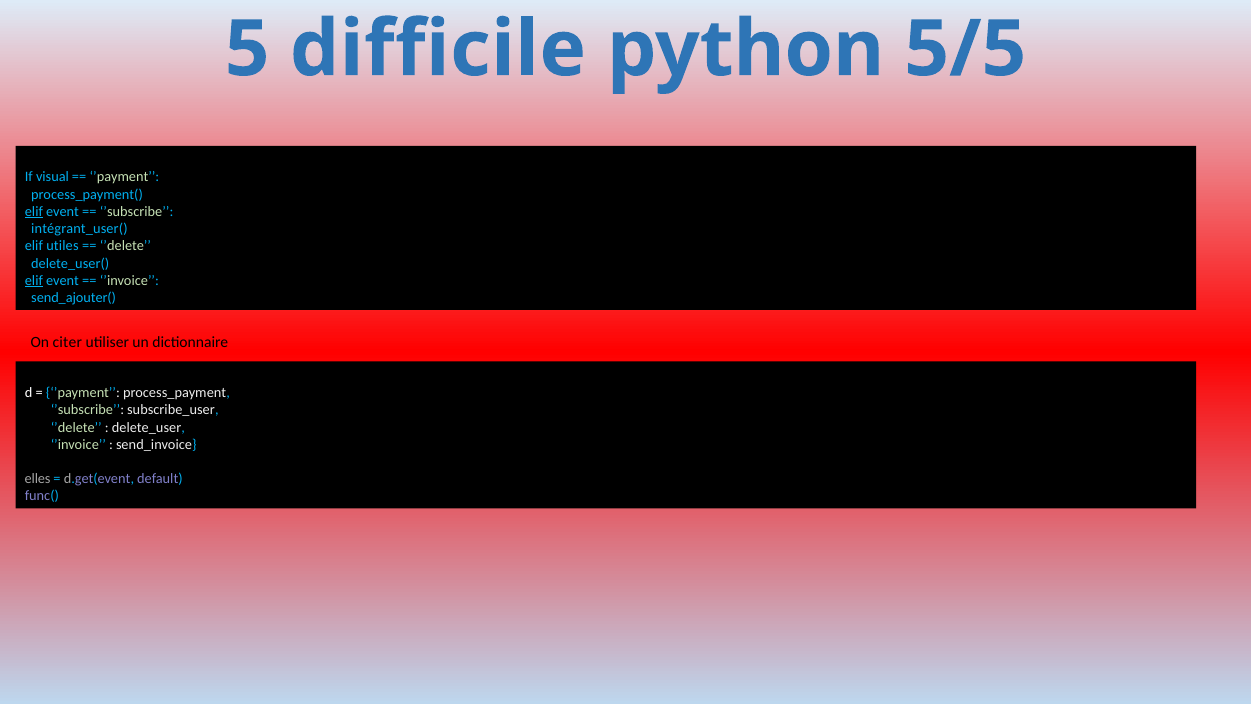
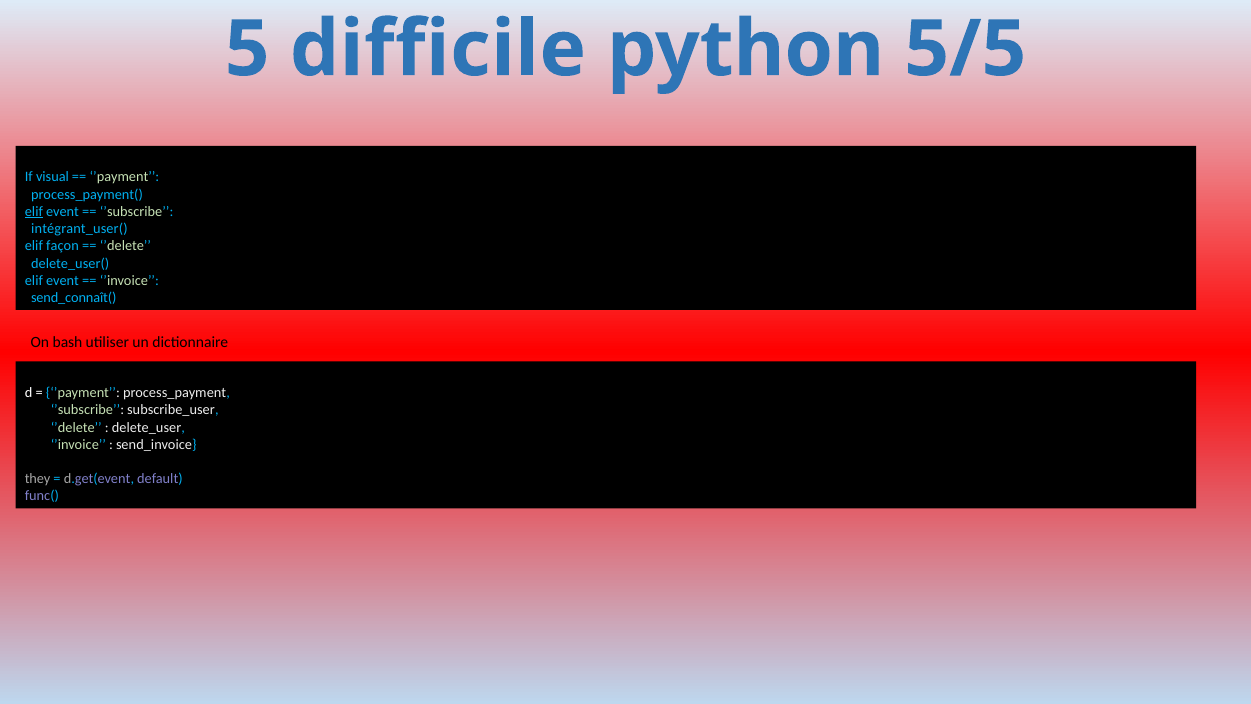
utiles: utiles -> façon (62, 246)
elif underline: present -> none (34, 280)
send_ajouter(: send_ajouter( -> send_connaît( (74, 298)
citer: citer -> bash (67, 342)
elles: elles -> they (38, 479)
